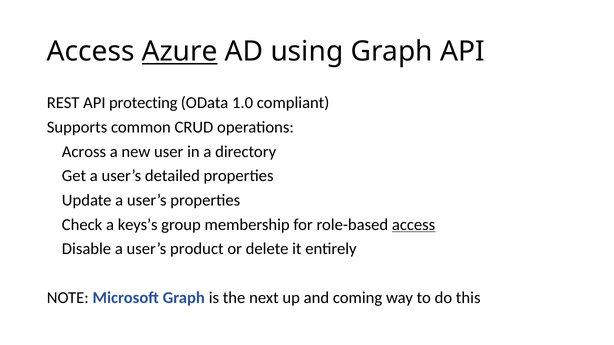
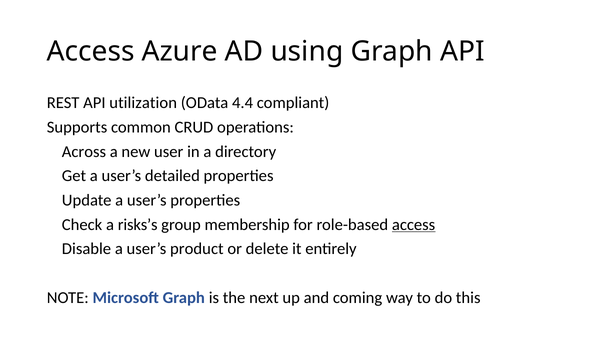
Azure underline: present -> none (180, 52)
protecting: protecting -> utilization (143, 103)
1.0: 1.0 -> 4.4 (243, 103)
keys’s: keys’s -> risks’s (138, 225)
